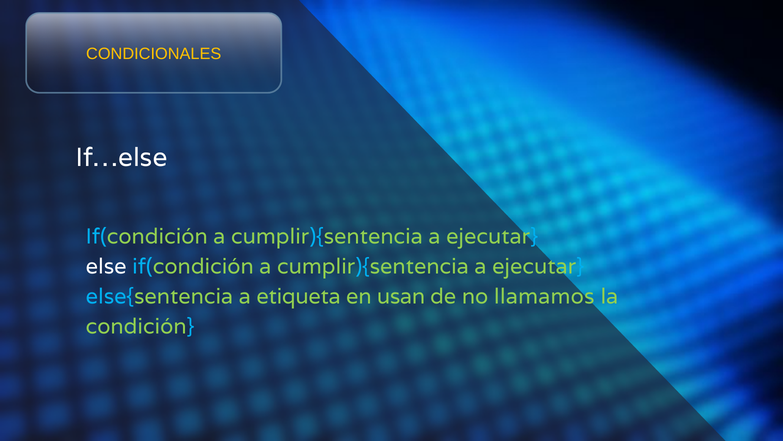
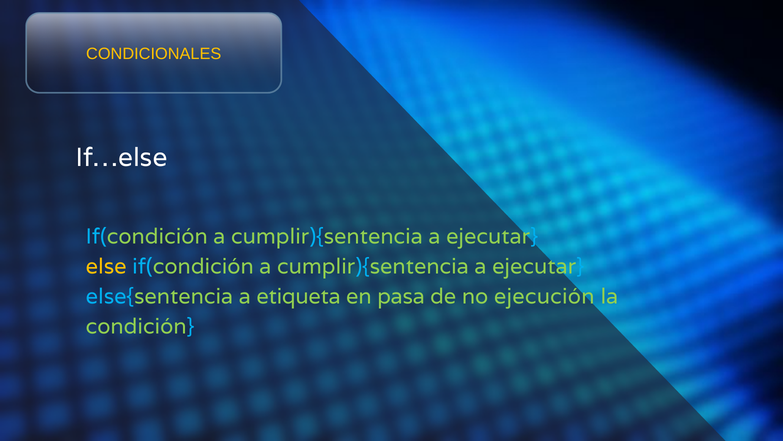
else colour: white -> yellow (106, 266)
usan: usan -> pasa (401, 296)
llamamos: llamamos -> ejecución (544, 296)
